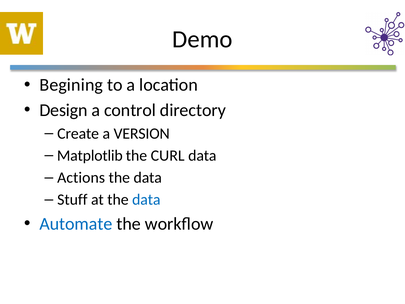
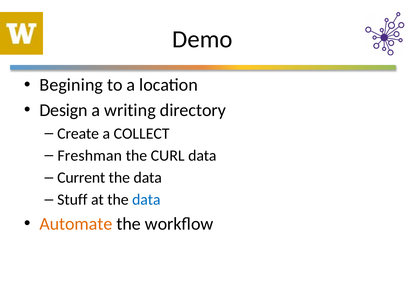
control: control -> writing (130, 110)
VERSION: VERSION -> COLLECT (142, 133)
Matplotlib: Matplotlib -> Freshman (90, 155)
Actions: Actions -> Current (81, 178)
Automate colour: blue -> orange (76, 224)
